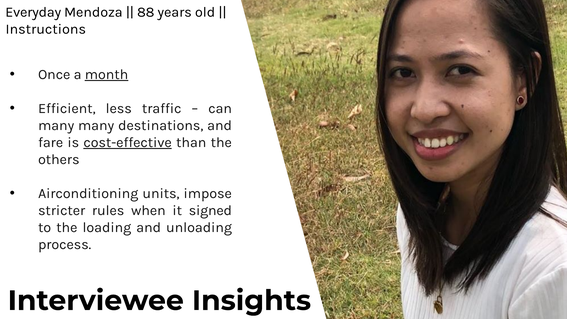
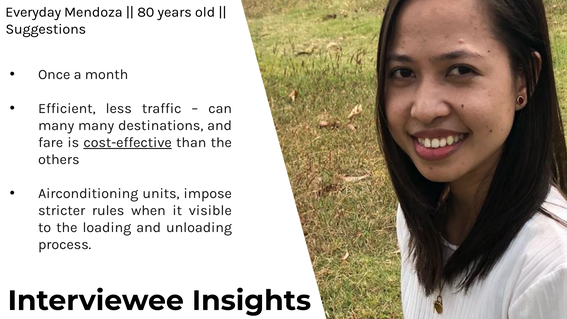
88: 88 -> 80 (146, 12)
Instructions: Instructions -> Suggestions (46, 29)
month underline: present -> none (107, 74)
signed: signed -> visible (210, 210)
